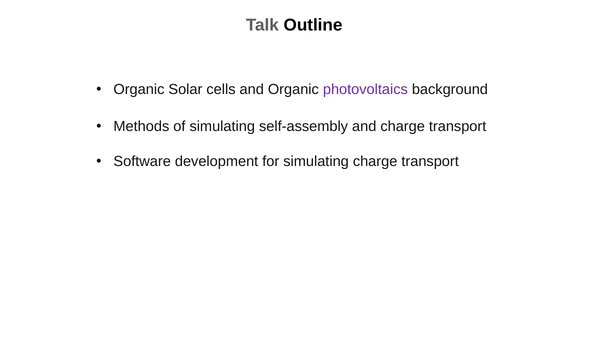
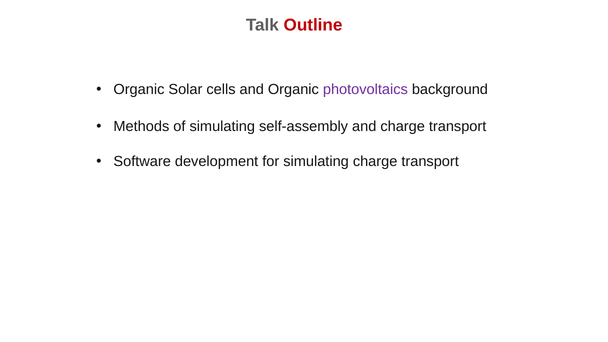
Outline colour: black -> red (313, 25)
